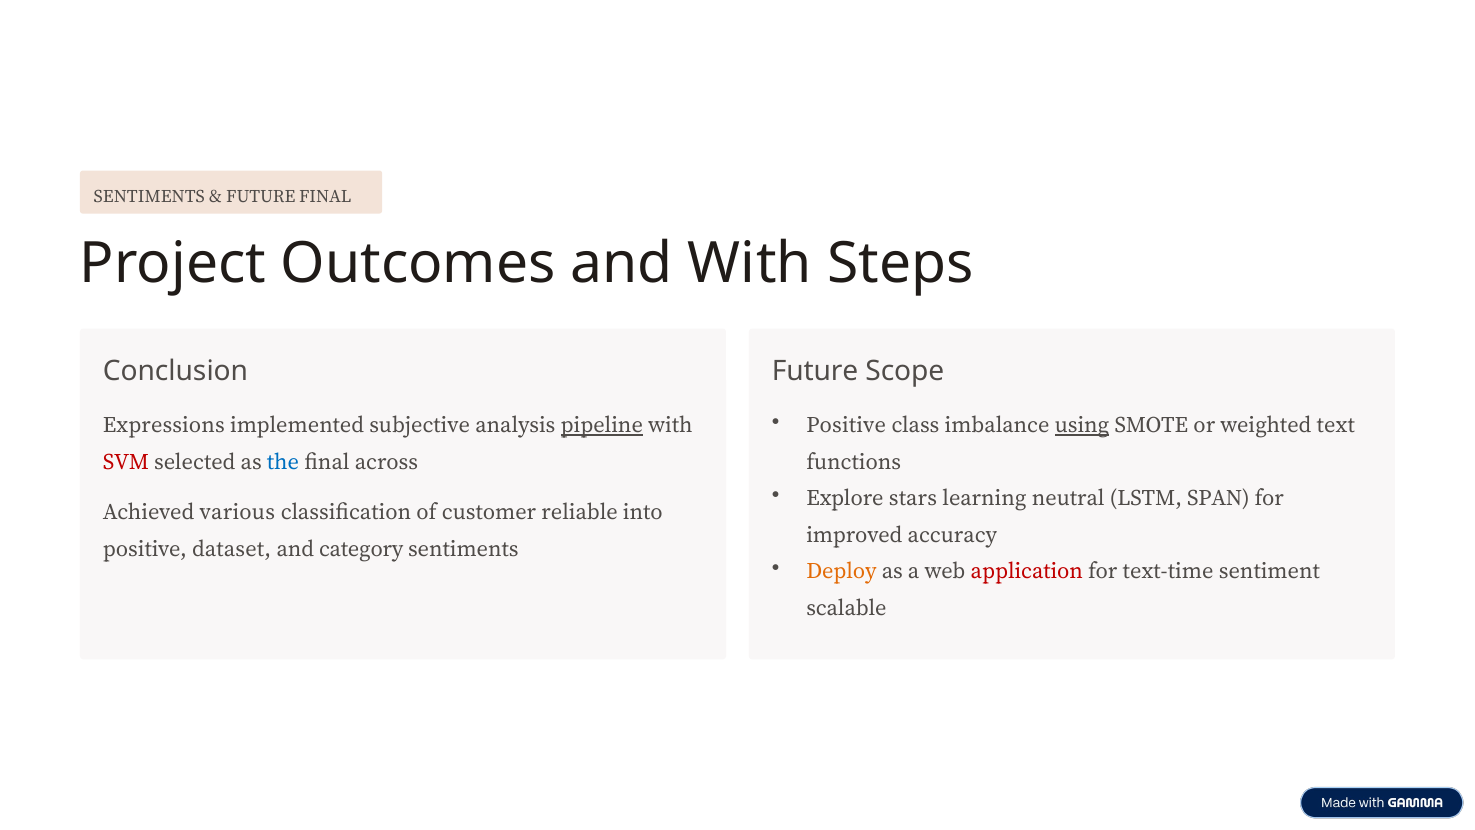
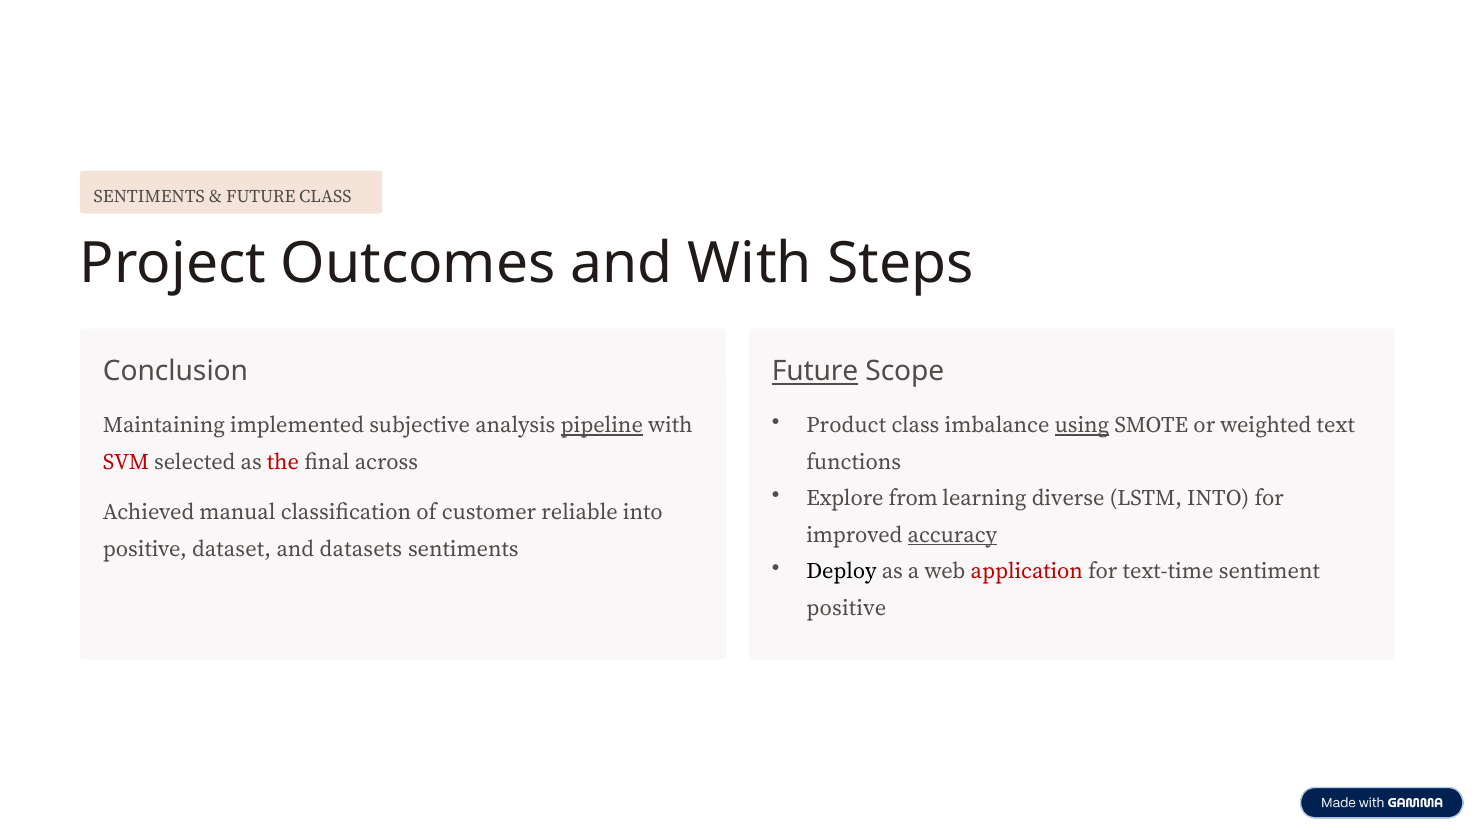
FUTURE FINAL: FINAL -> CLASS (325, 197)
Future underline: none -> present (815, 372)
Positive: Positive -> Product (846, 425)
Expressions: Expressions -> Maintaining (164, 425)
the colour: blue -> red (283, 462)
stars: stars -> from (913, 498)
neutral: neutral -> diverse (1068, 498)
LSTM SPAN: SPAN -> INTO (1218, 498)
various: various -> manual (237, 512)
accuracy underline: none -> present (952, 535)
category: category -> datasets (361, 549)
Deploy colour: orange -> black (841, 571)
scalable: scalable -> positive (846, 608)
